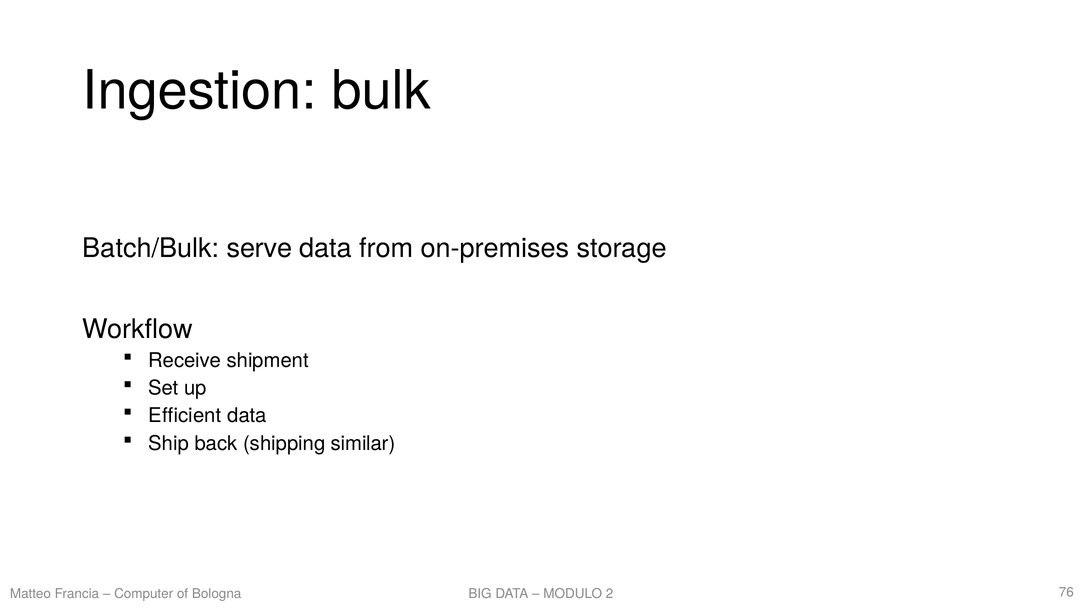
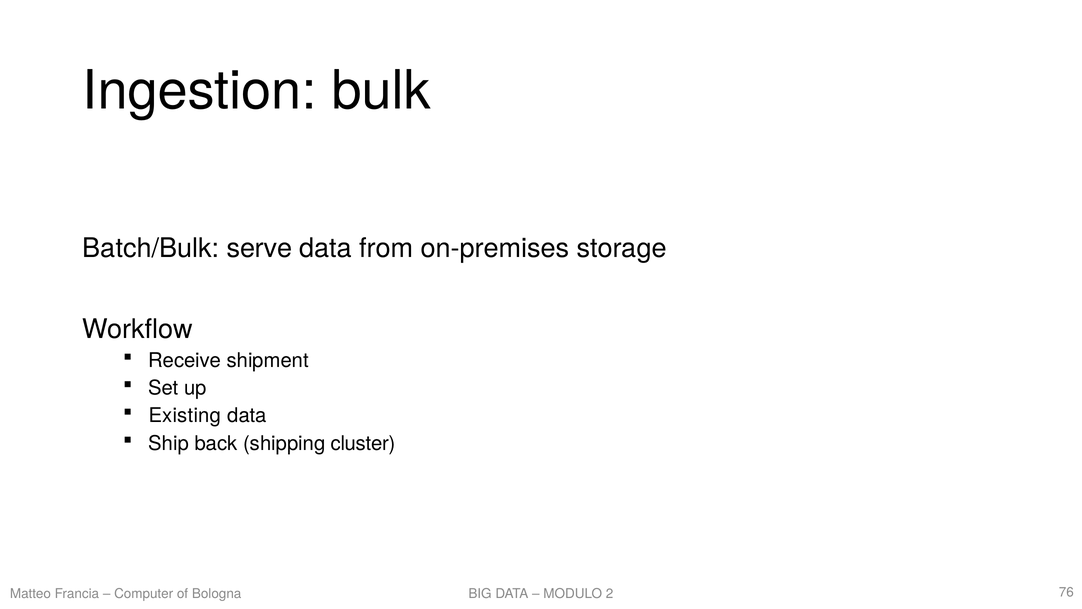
Efficient: Efficient -> Existing (185, 416)
similar: similar -> cluster (363, 443)
